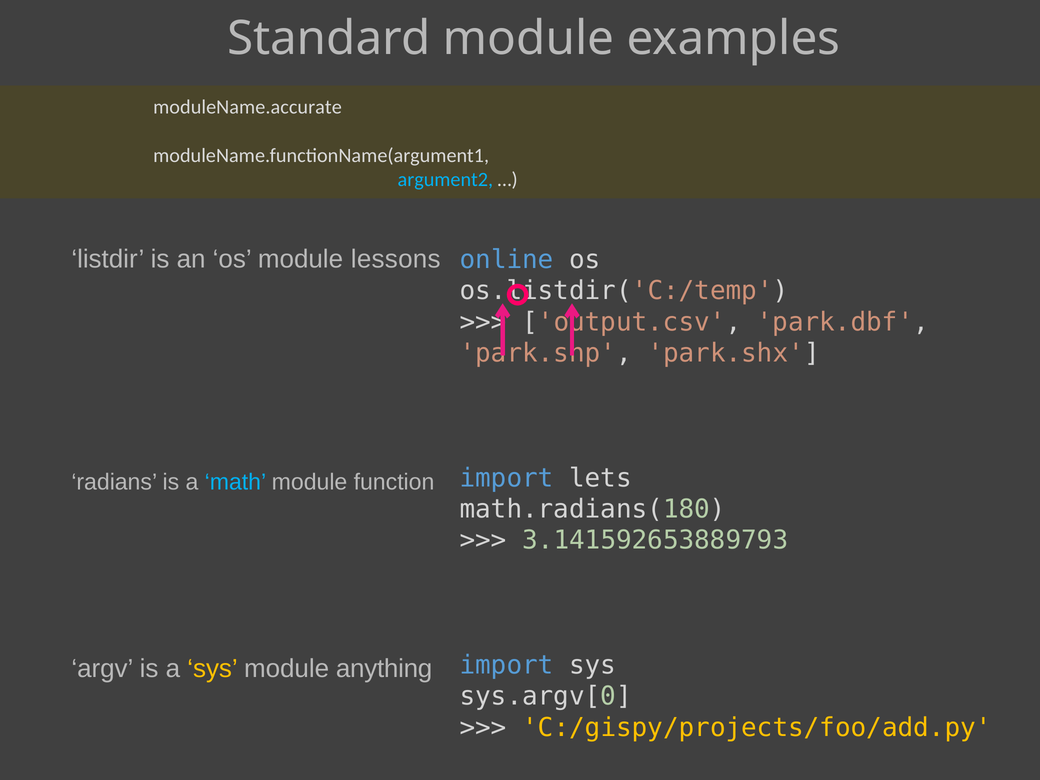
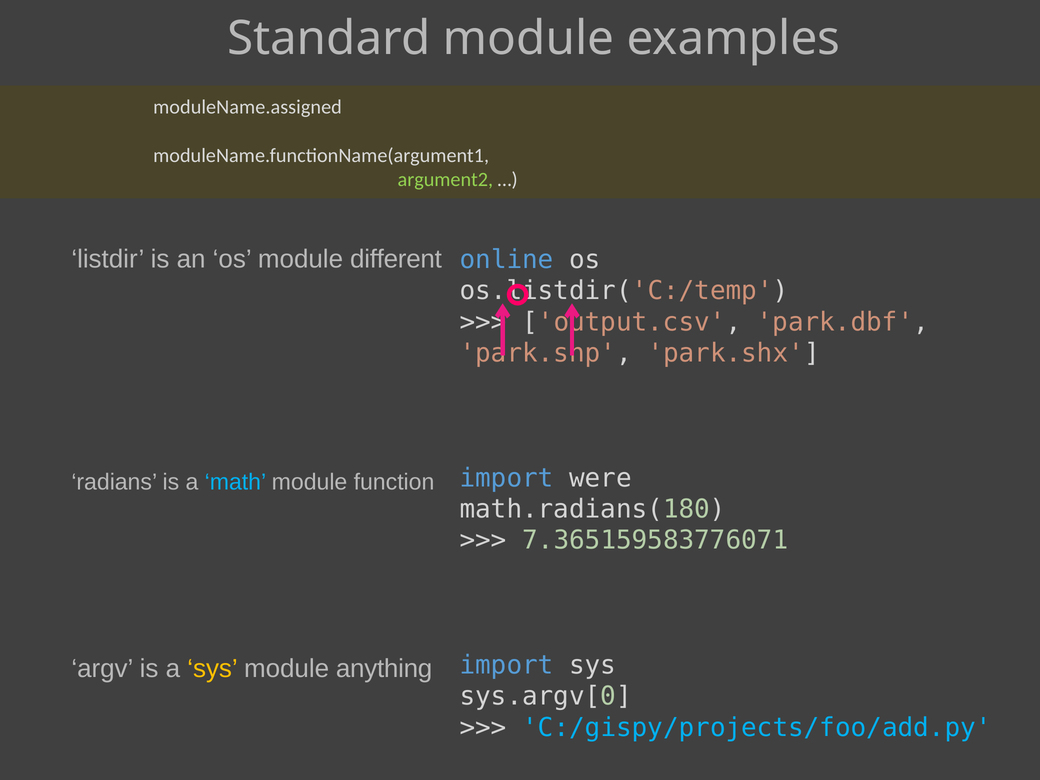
moduleName.accurate: moduleName.accurate -> moduleName.assigned (248, 107)
argument2 colour: light blue -> light green (445, 180)
lessons: lessons -> different (396, 259)
lets: lets -> were (600, 478)
3.141592653889793: 3.141592653889793 -> 7.365159583776071 (655, 540)
C:/gispy/projects/foo/add.py colour: yellow -> light blue (757, 728)
